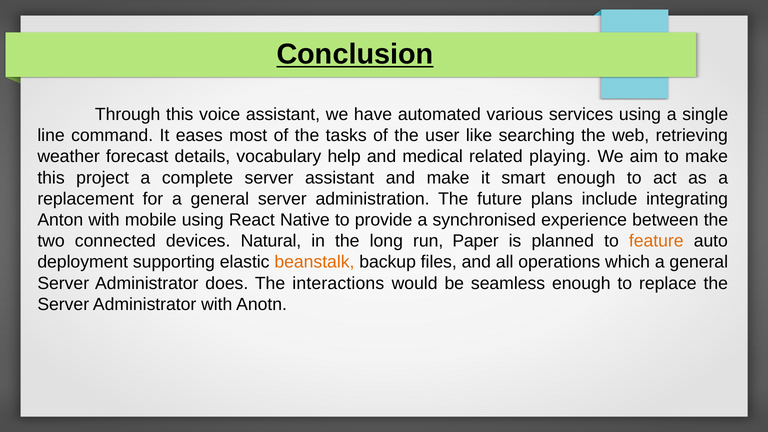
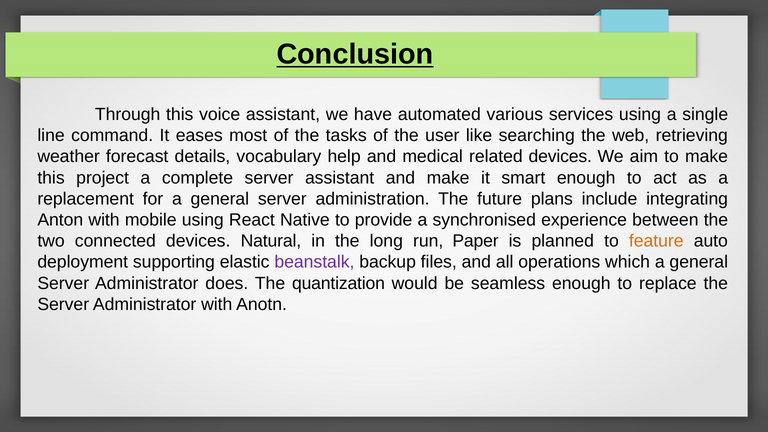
related playing: playing -> devices (560, 157)
beanstalk colour: orange -> purple (314, 262)
interactions: interactions -> quantization (338, 283)
